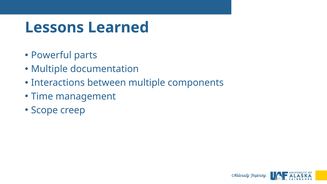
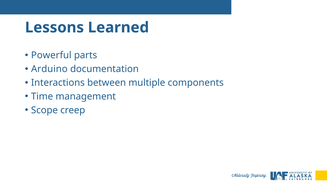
Multiple: Multiple -> Arduino (49, 69)
